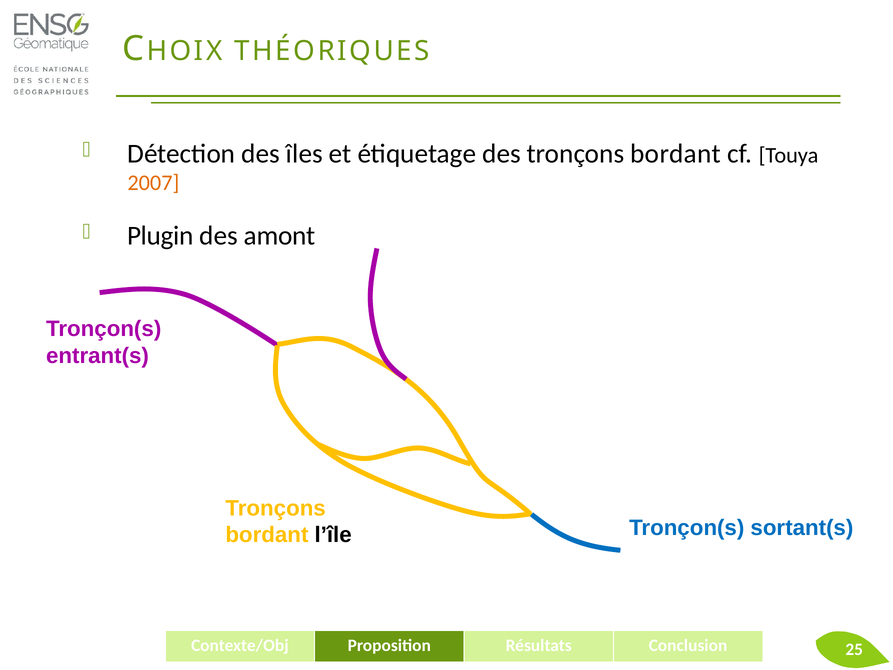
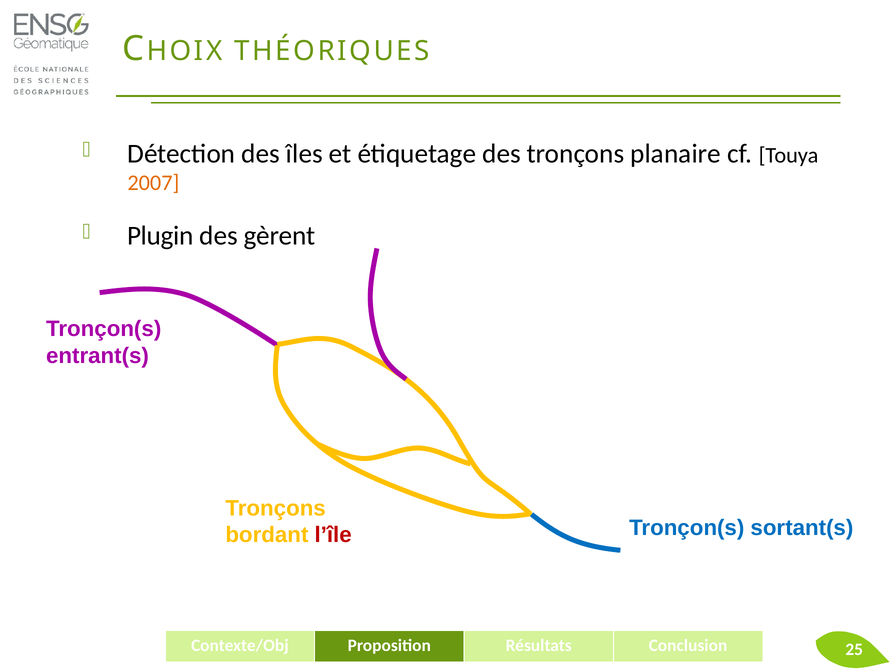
des tronçons bordant: bordant -> planaire (676, 154)
amont: amont -> gèrent (280, 235)
l’île colour: black -> red (333, 535)
